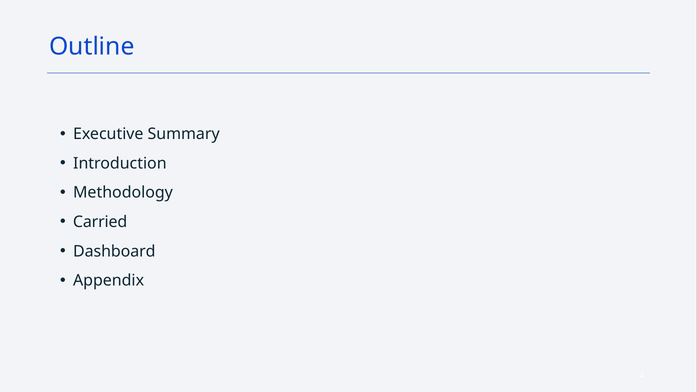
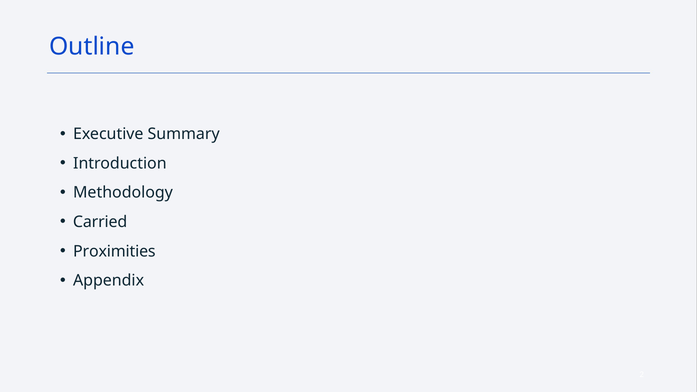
Dashboard: Dashboard -> Proximities (114, 251)
